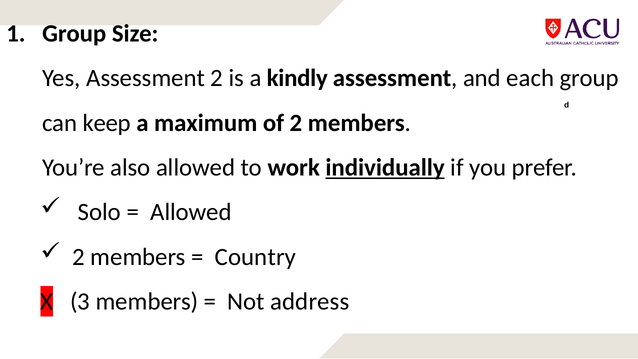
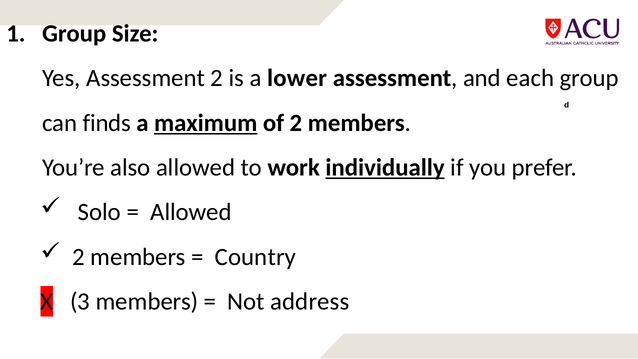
kindly: kindly -> lower (297, 78)
keep: keep -> finds (107, 123)
maximum underline: none -> present (206, 123)
